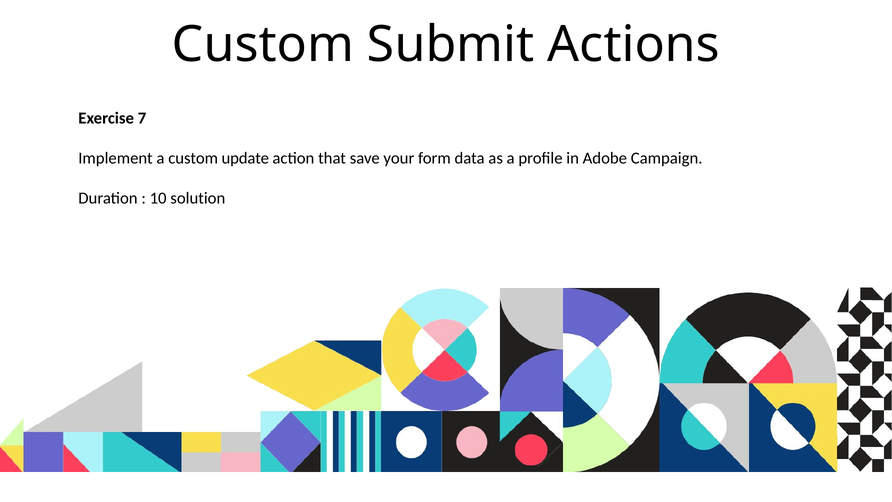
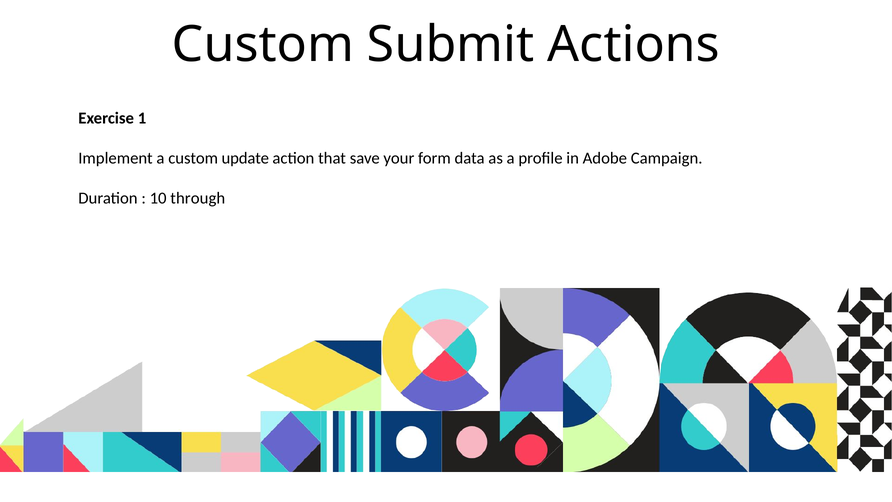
7: 7 -> 1 (142, 118)
solution: solution -> through (198, 198)
